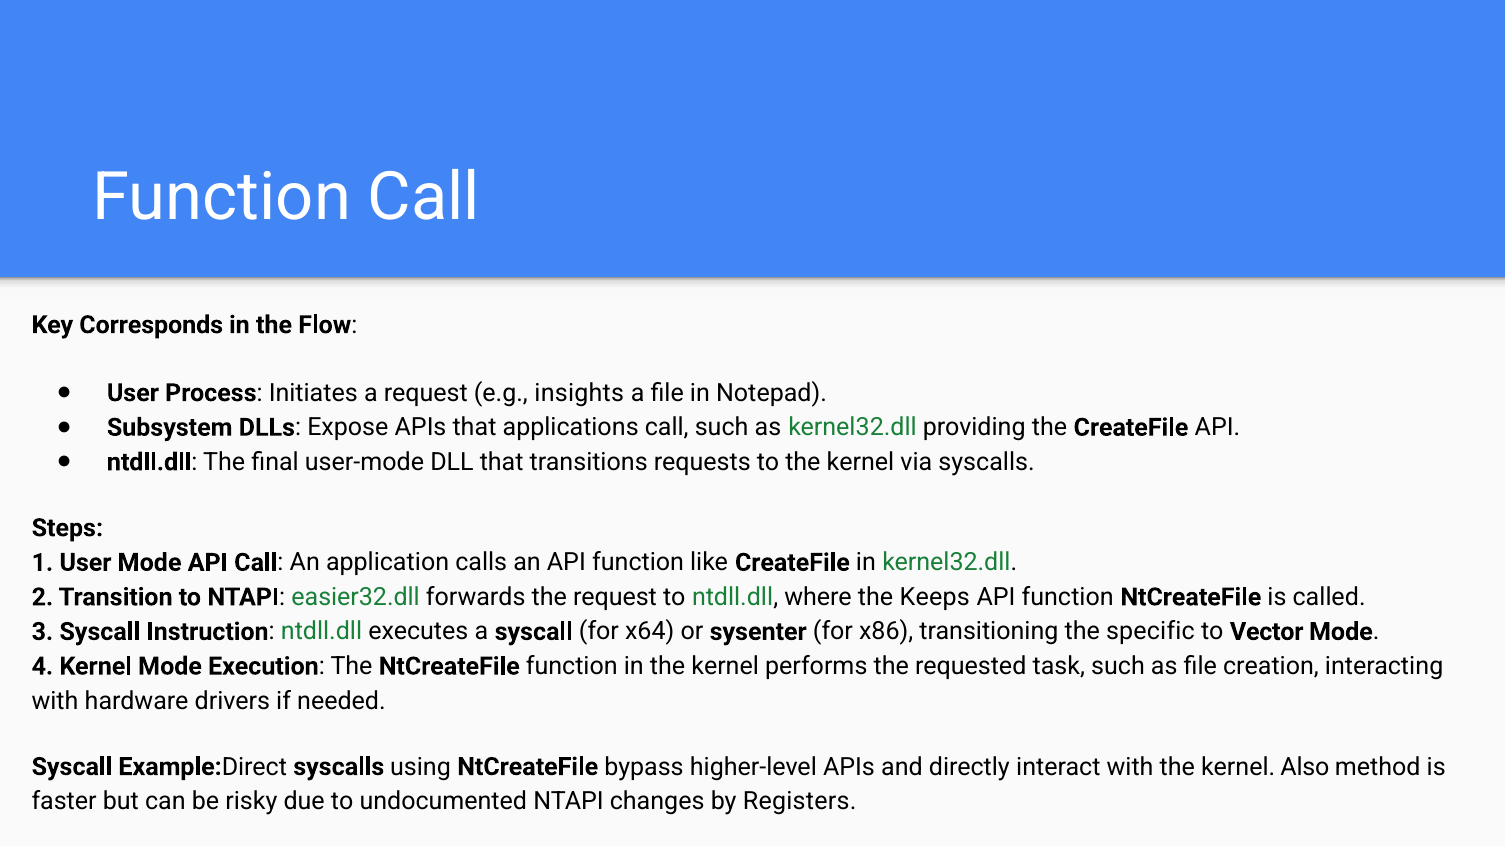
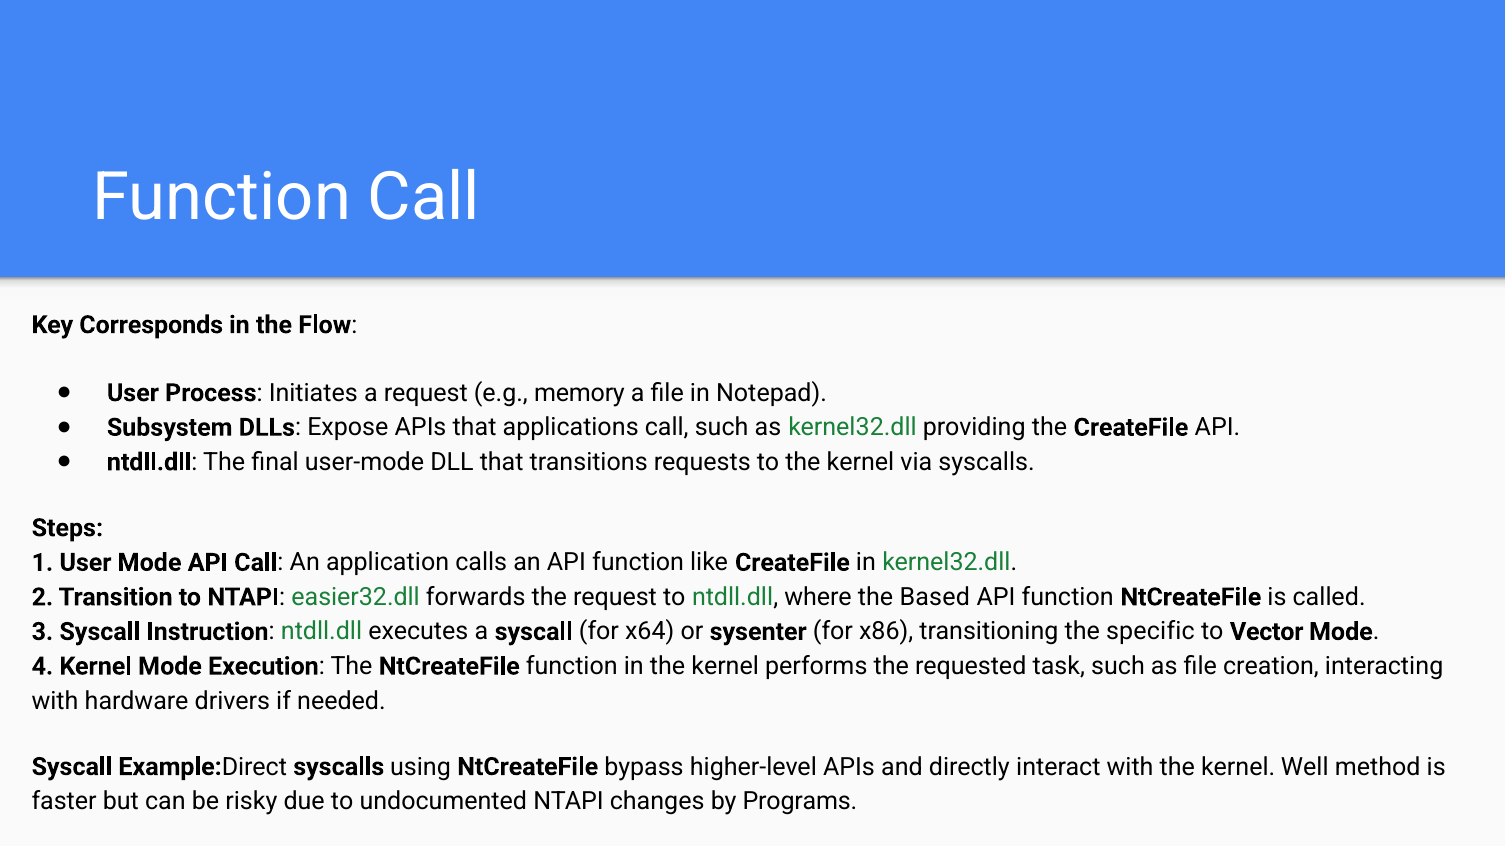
insights: insights -> memory (580, 393)
Keeps: Keeps -> Based (935, 598)
Also: Also -> Well (1305, 767)
Registers: Registers -> Programs (800, 802)
